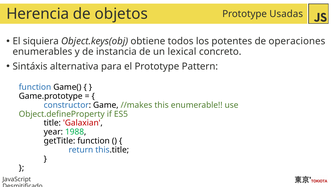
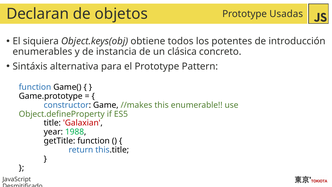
Herencia: Herencia -> Declaran (38, 14)
operaciones: operaciones -> introducción (297, 41)
lexical: lexical -> clásica (182, 52)
